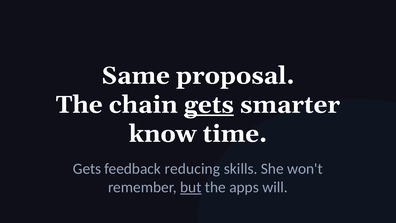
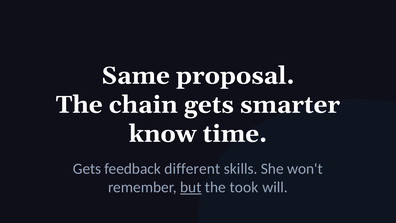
gets underline: present -> none (209, 105)
reducing: reducing -> different (192, 169)
apps: apps -> took (244, 187)
